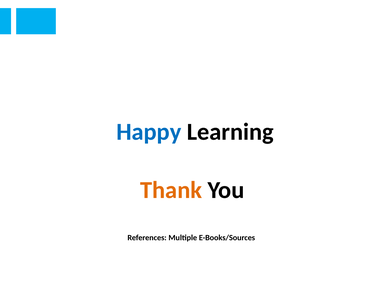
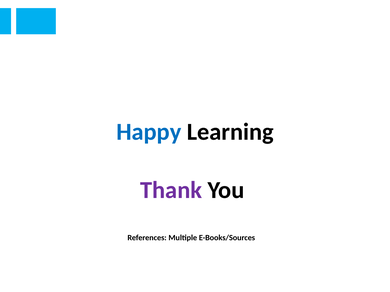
Thank colour: orange -> purple (171, 191)
